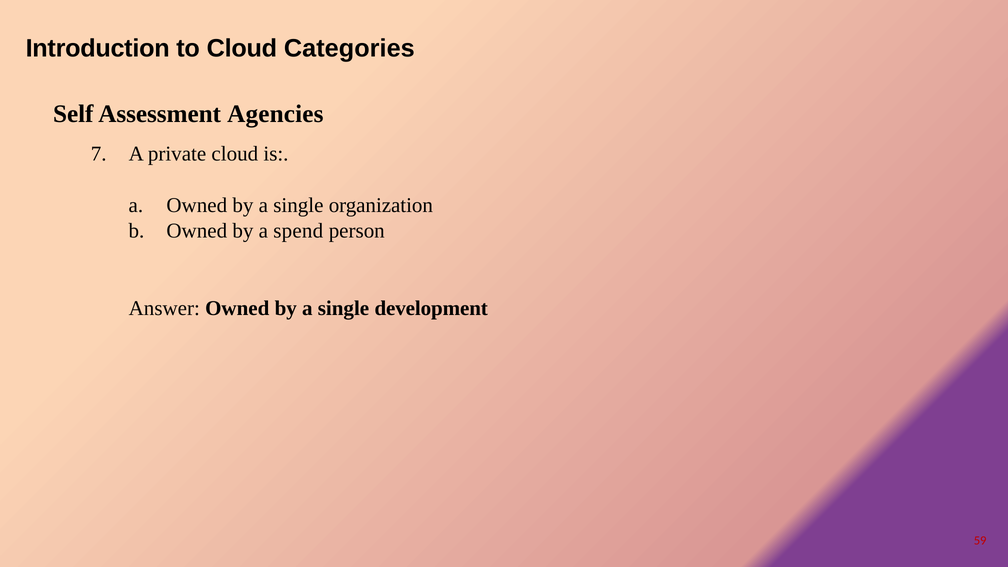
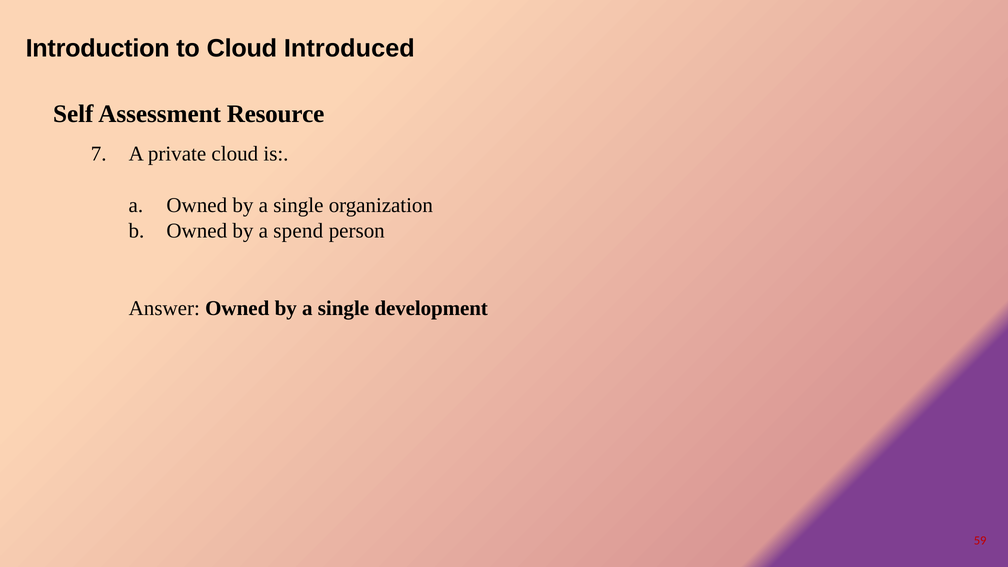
Categories: Categories -> Introduced (349, 49)
Agencies: Agencies -> Resource (276, 114)
